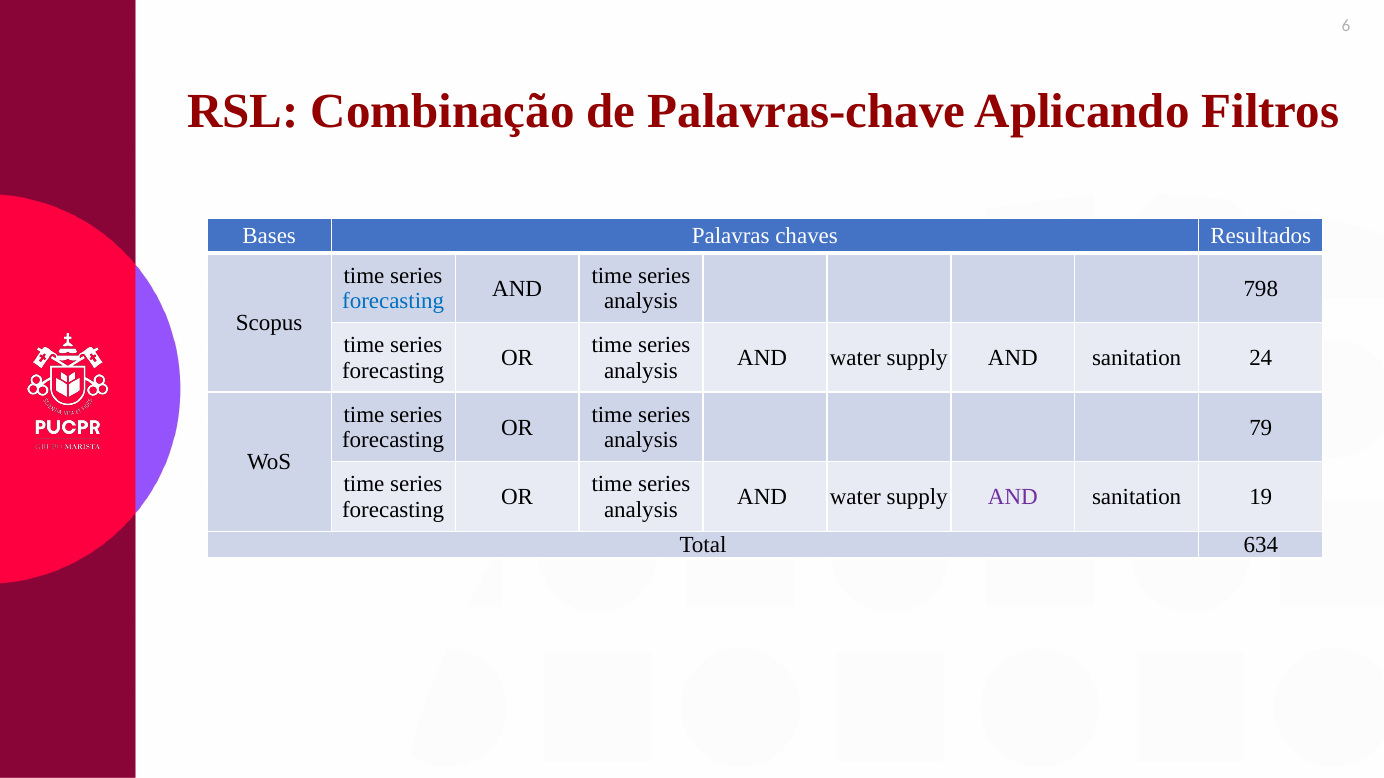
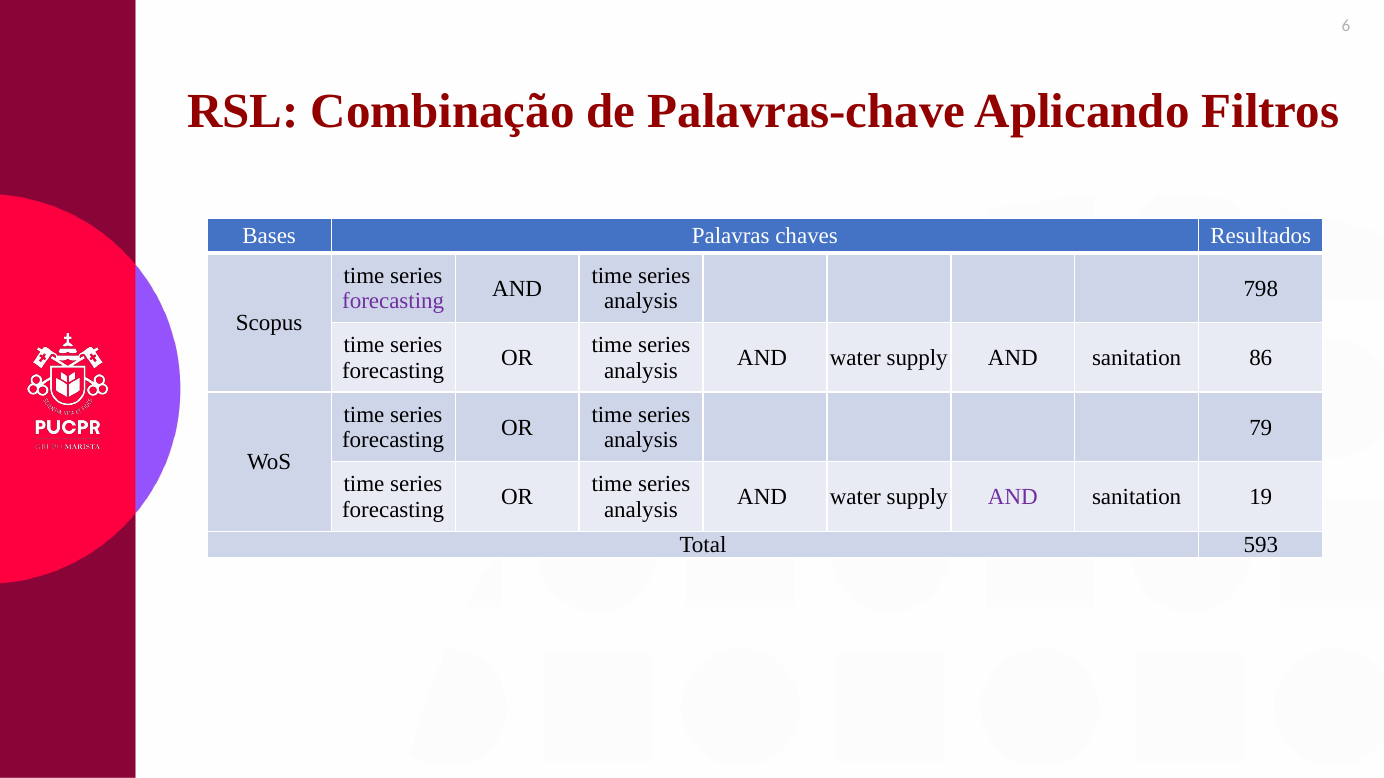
forecasting colour: blue -> purple (393, 301)
24: 24 -> 86 (1261, 358)
634: 634 -> 593 (1261, 546)
